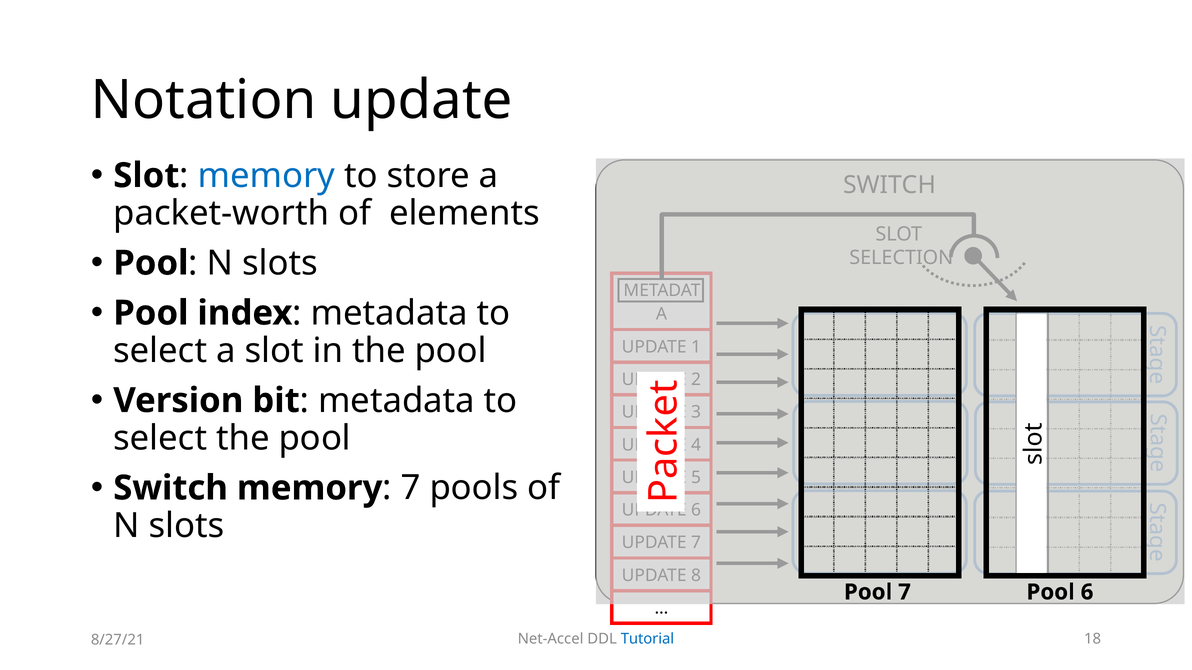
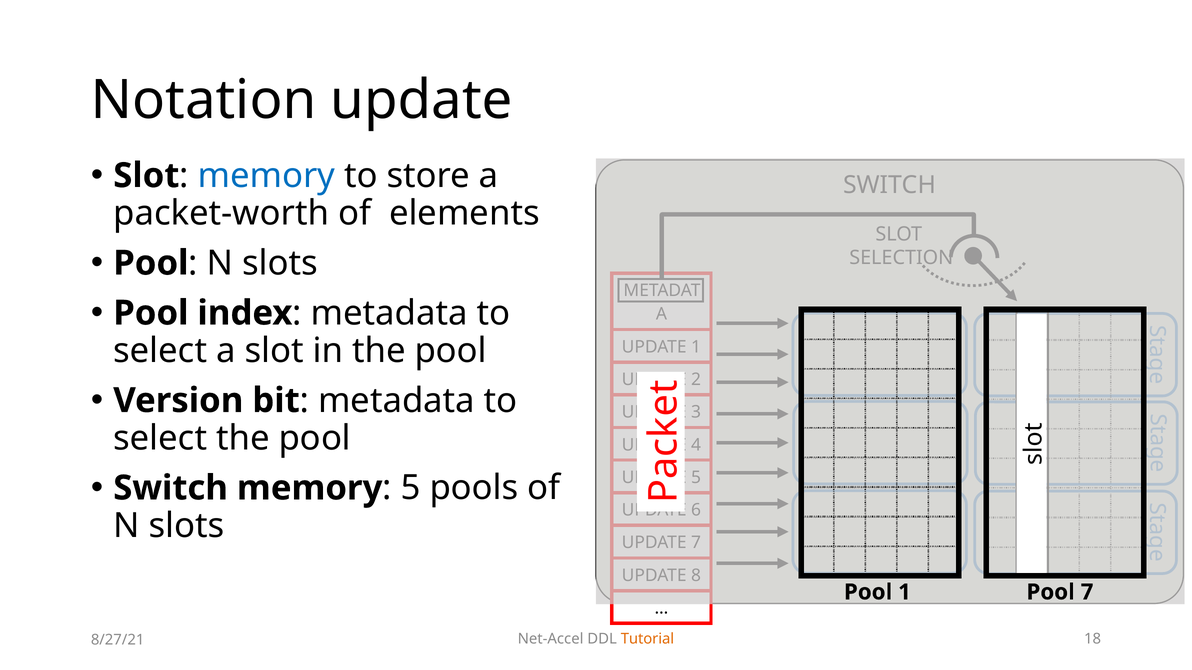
7: 7 -> 5 (411, 488)
Pool 7: 7 -> 1 (905, 593)
Pool 6: 6 -> 7 (1087, 593)
Tutorial colour: blue -> orange (647, 639)
